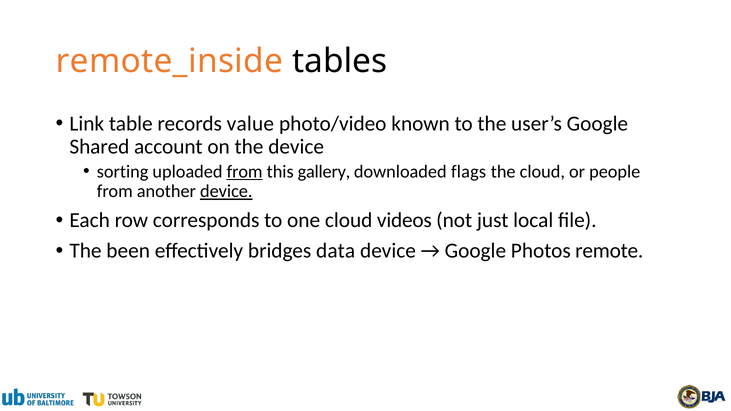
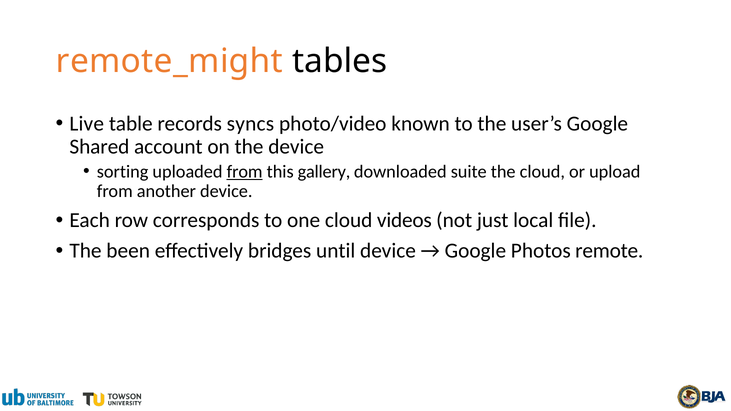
remote_inside: remote_inside -> remote_might (169, 61)
Link: Link -> Live (87, 124)
value: value -> syncs (250, 124)
flags: flags -> suite (469, 172)
people: people -> upload (615, 172)
device underline: present -> none (226, 191)
data: data -> until (336, 251)
